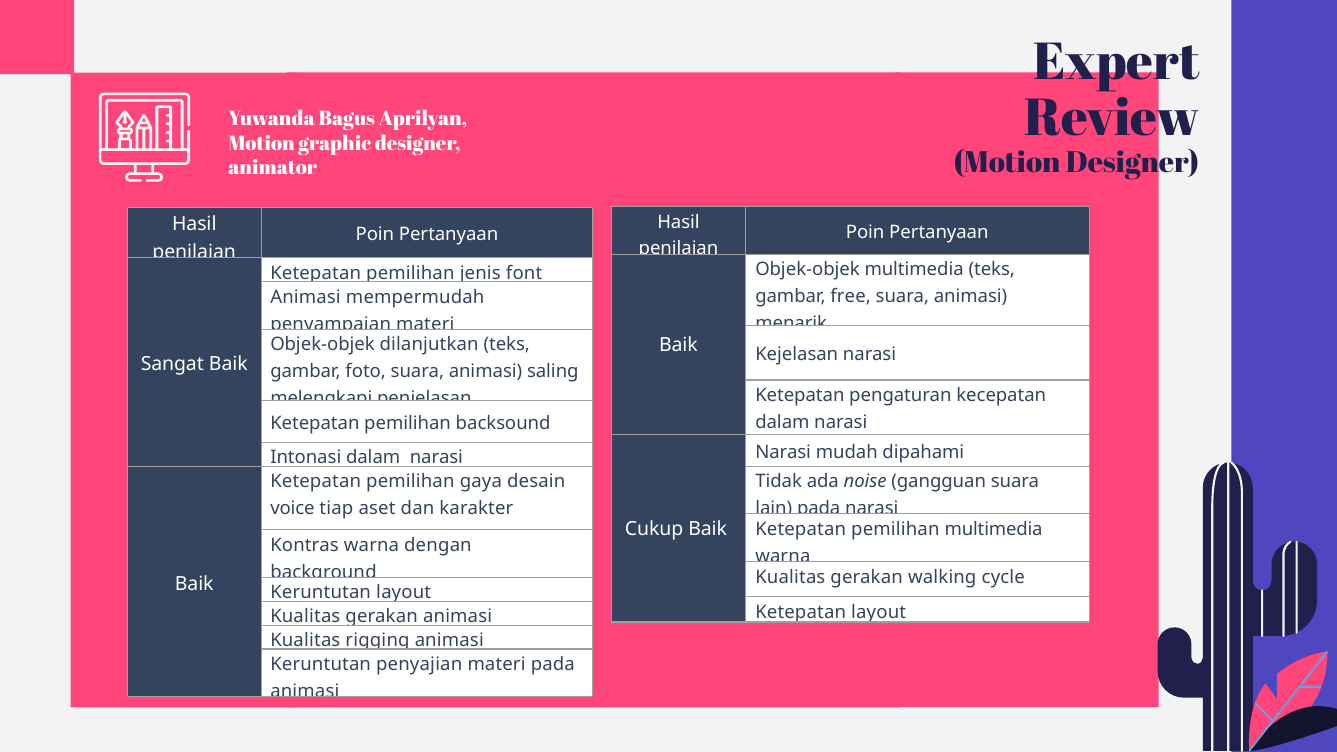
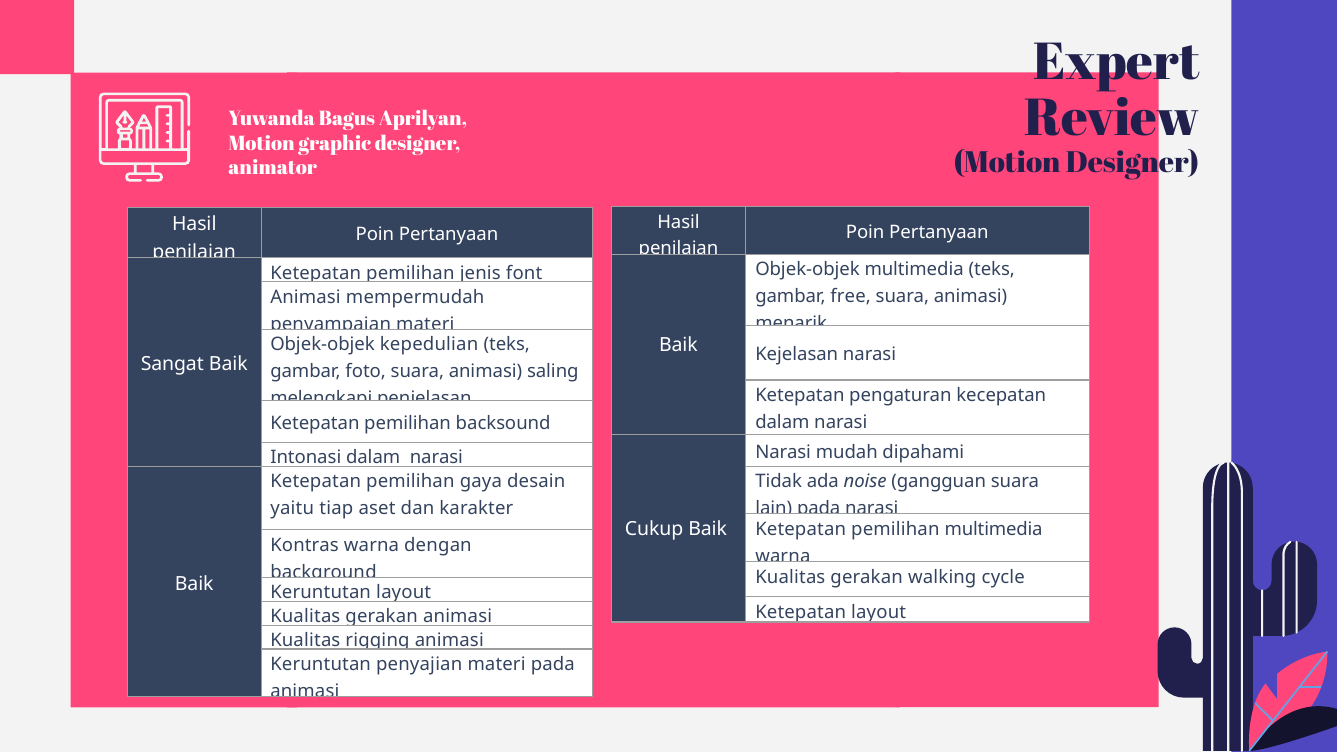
dilanjutkan: dilanjutkan -> kepedulian (429, 345)
voice: voice -> yaitu (292, 509)
